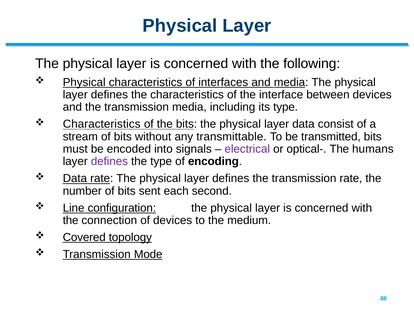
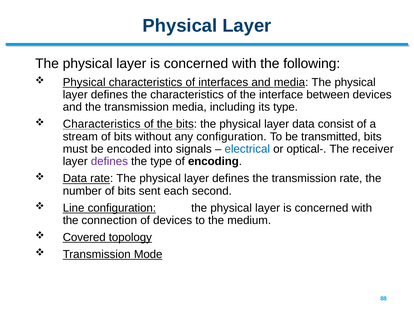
any transmittable: transmittable -> configuration (231, 136)
electrical colour: purple -> blue (247, 149)
humans: humans -> receiver (373, 149)
